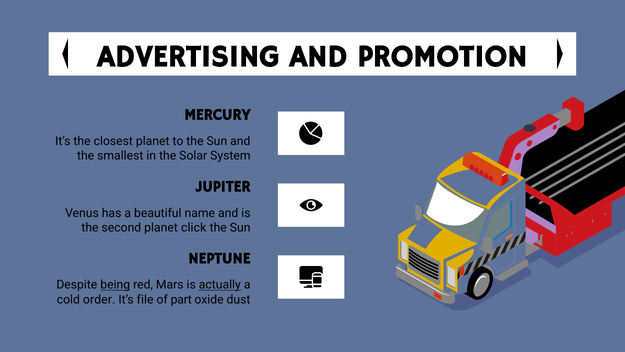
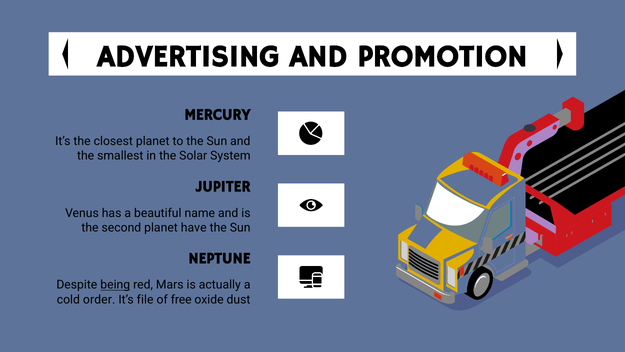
click: click -> have (194, 227)
actually underline: present -> none (220, 285)
part: part -> free (181, 299)
